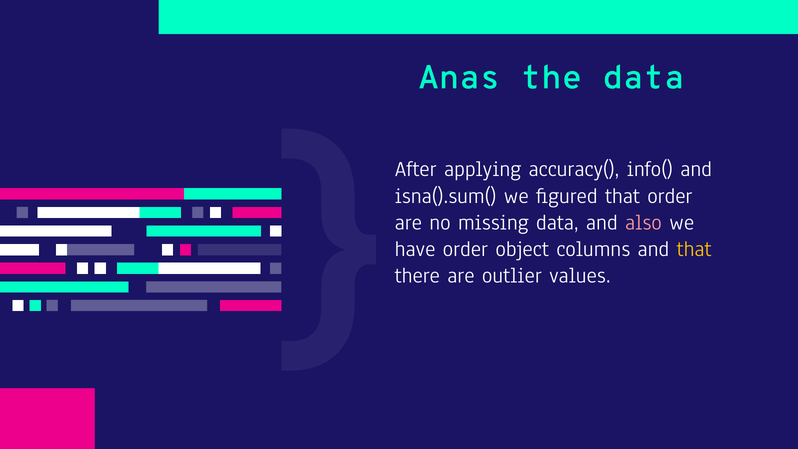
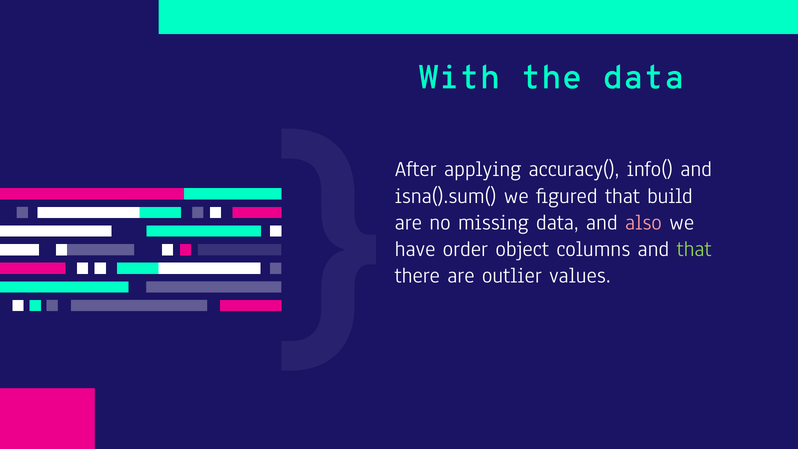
Anas: Anas -> With (459, 77)
that order: order -> build (670, 196)
that colour: yellow -> light green (694, 249)
